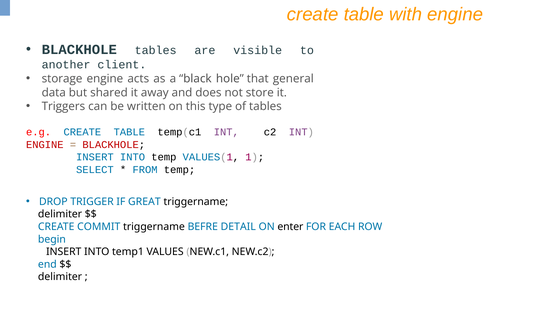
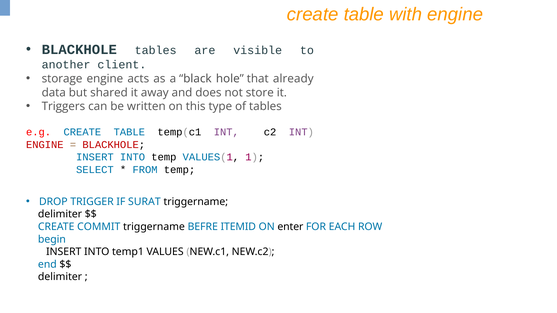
general: general -> already (293, 79)
GREAT: GREAT -> SURAT (144, 202)
DETAIL: DETAIL -> ITEMID (238, 227)
